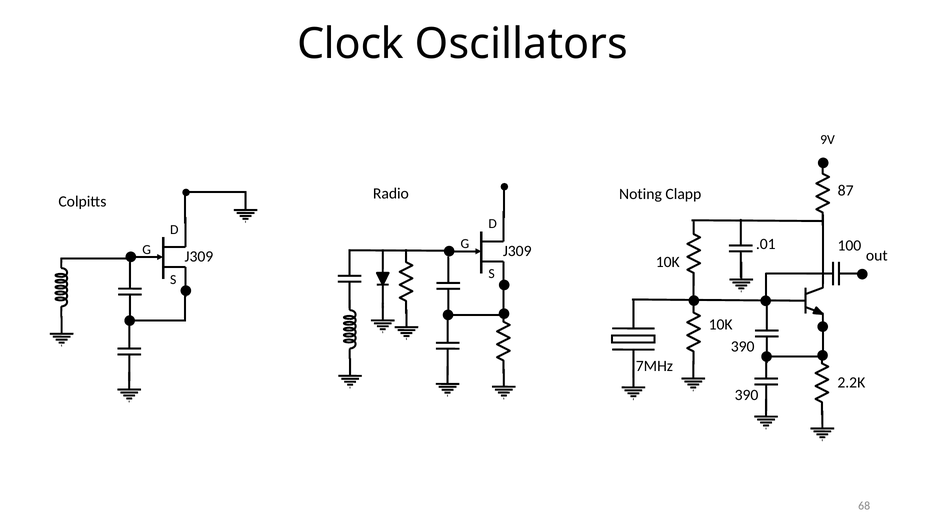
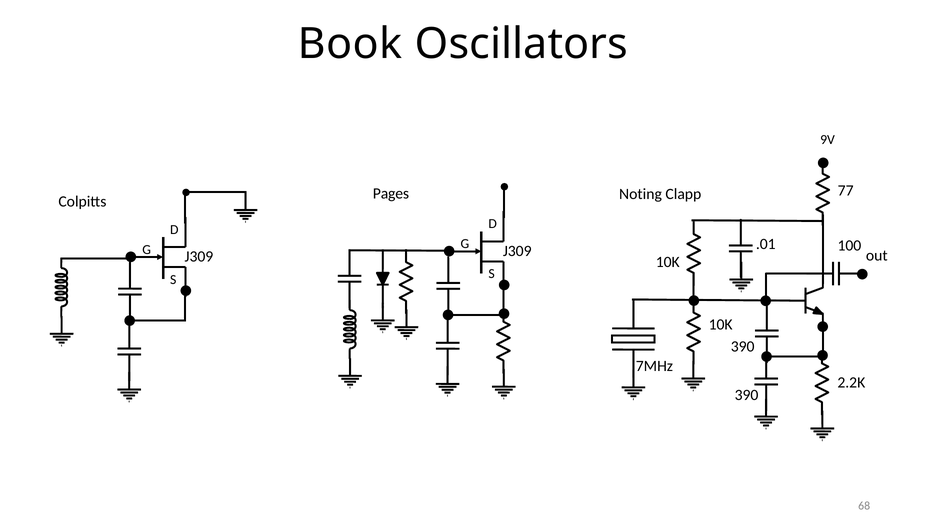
Clock: Clock -> Book (350, 44)
Radio: Radio -> Pages (391, 194)
87: 87 -> 77 (846, 191)
